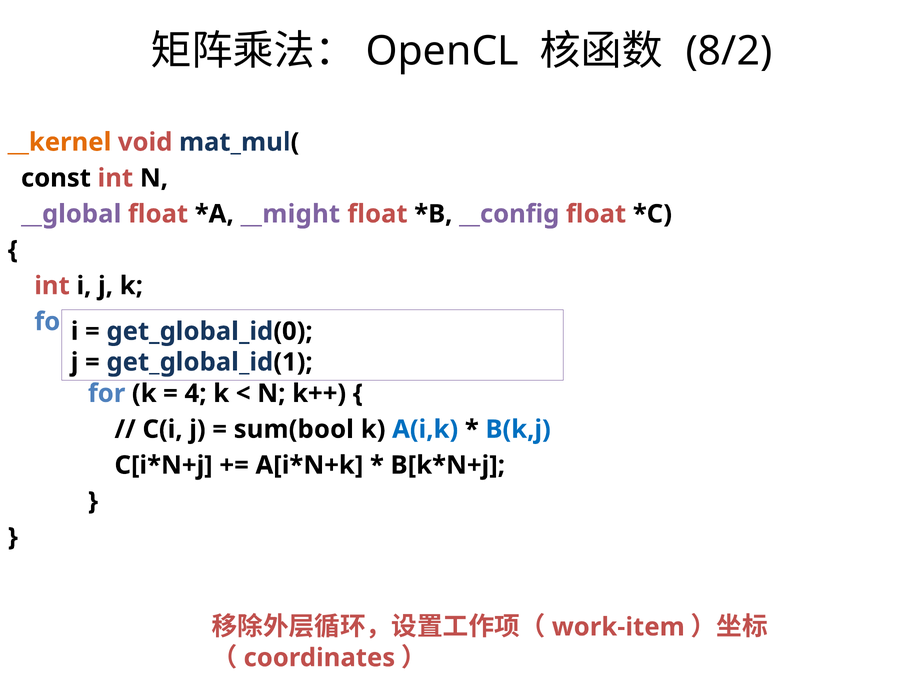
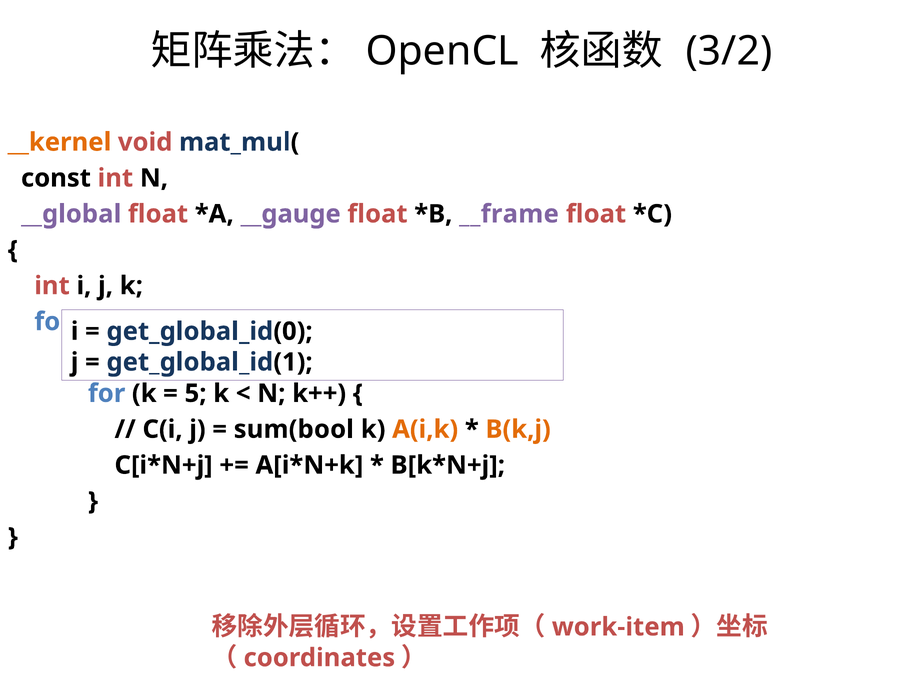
8/2: 8/2 -> 3/2 (729, 51)
__might: __might -> __gauge (291, 214)
__config: __config -> __frame (509, 214)
4: 4 -> 5 (196, 394)
A(i,k colour: blue -> orange (425, 429)
B(k,j colour: blue -> orange (518, 429)
